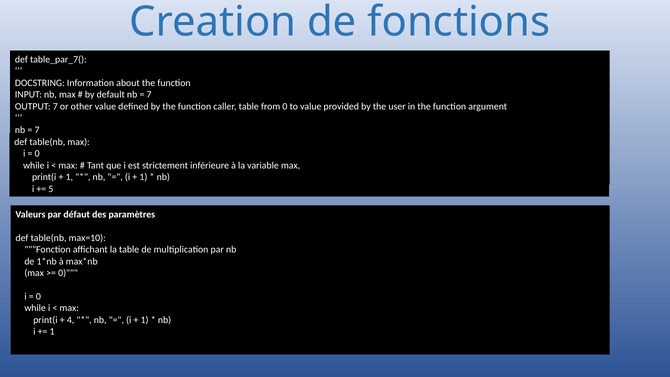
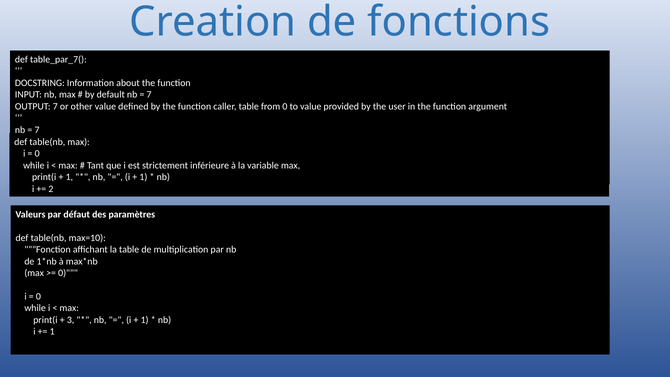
5: 5 -> 2 (51, 189)
4: 4 -> 3 (71, 320)
